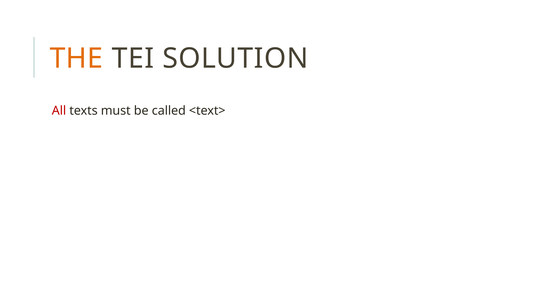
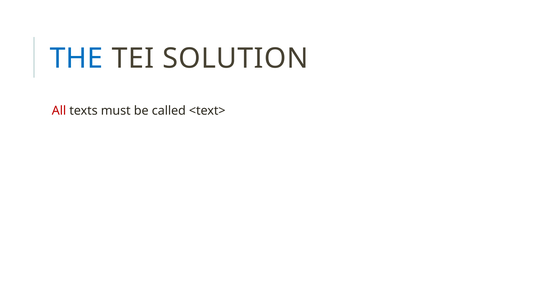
THE colour: orange -> blue (76, 58)
